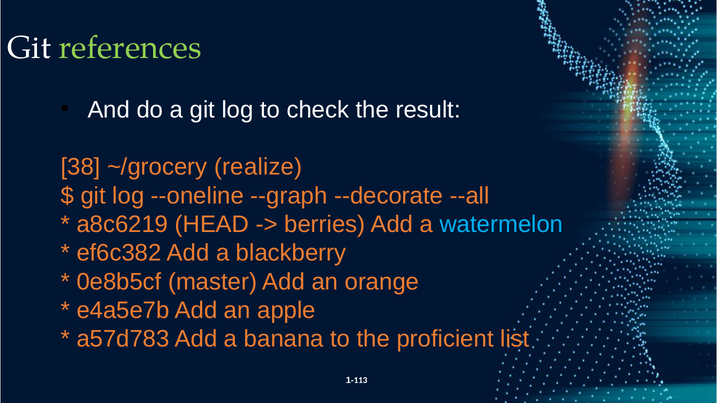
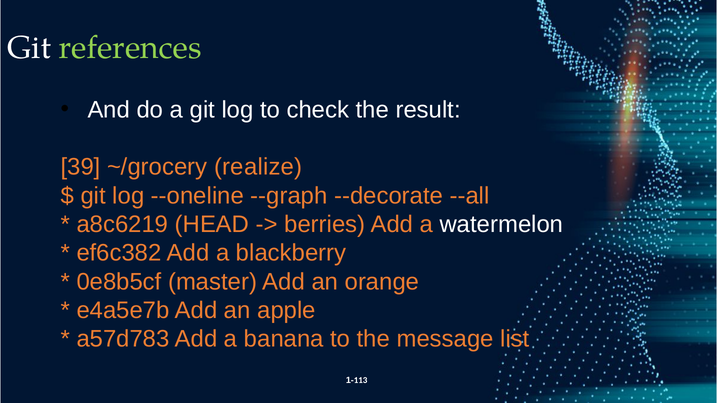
38: 38 -> 39 (81, 167)
watermelon colour: light blue -> white (501, 225)
proficient: proficient -> message (445, 339)
